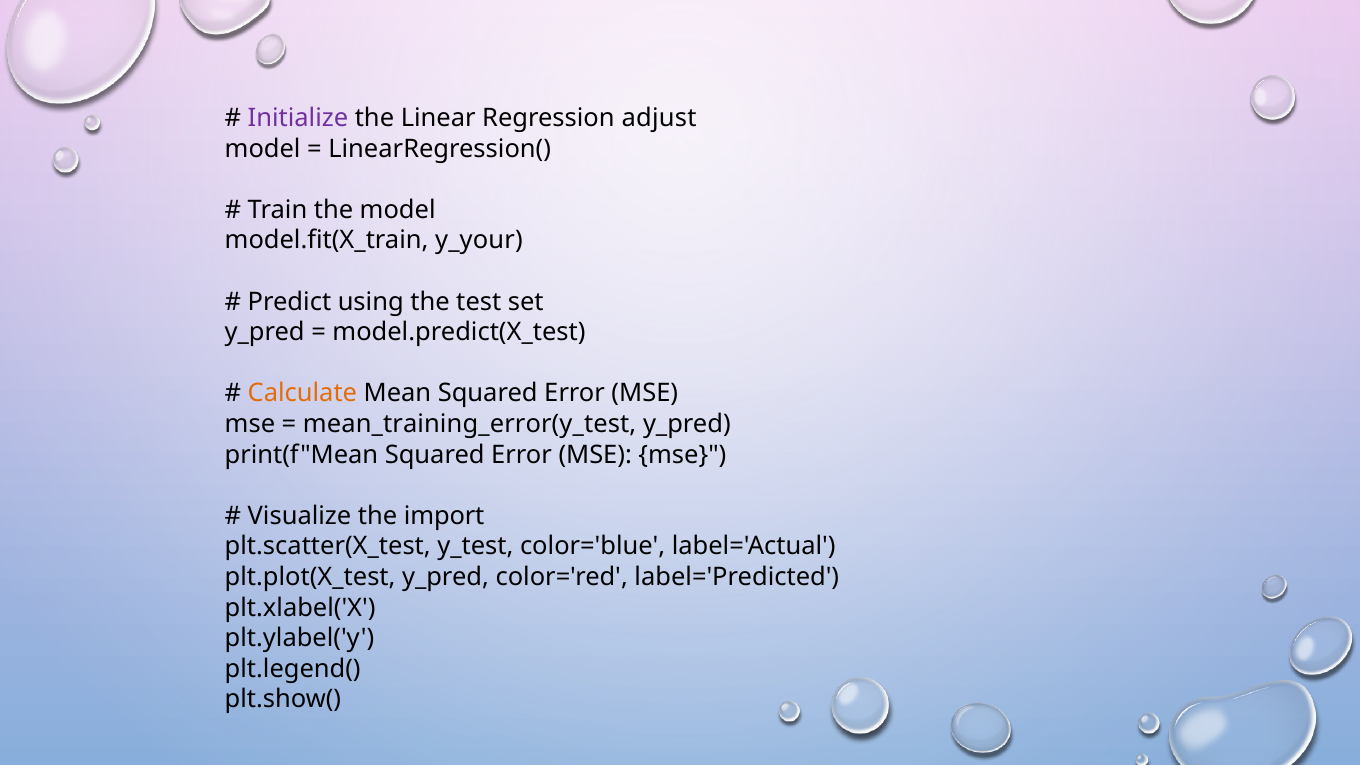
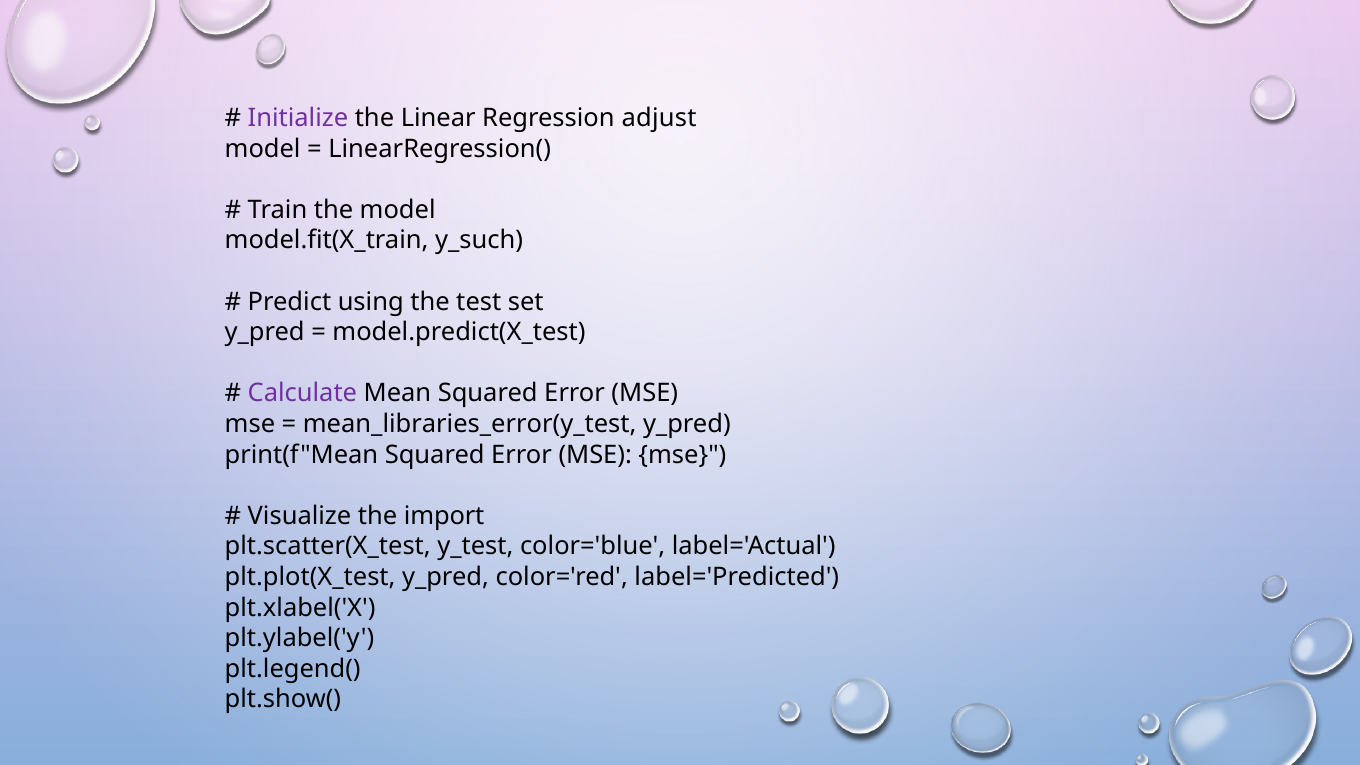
y_your: y_your -> y_such (479, 241)
Calculate colour: orange -> purple (302, 394)
mean_training_error(y_test: mean_training_error(y_test -> mean_libraries_error(y_test (470, 424)
